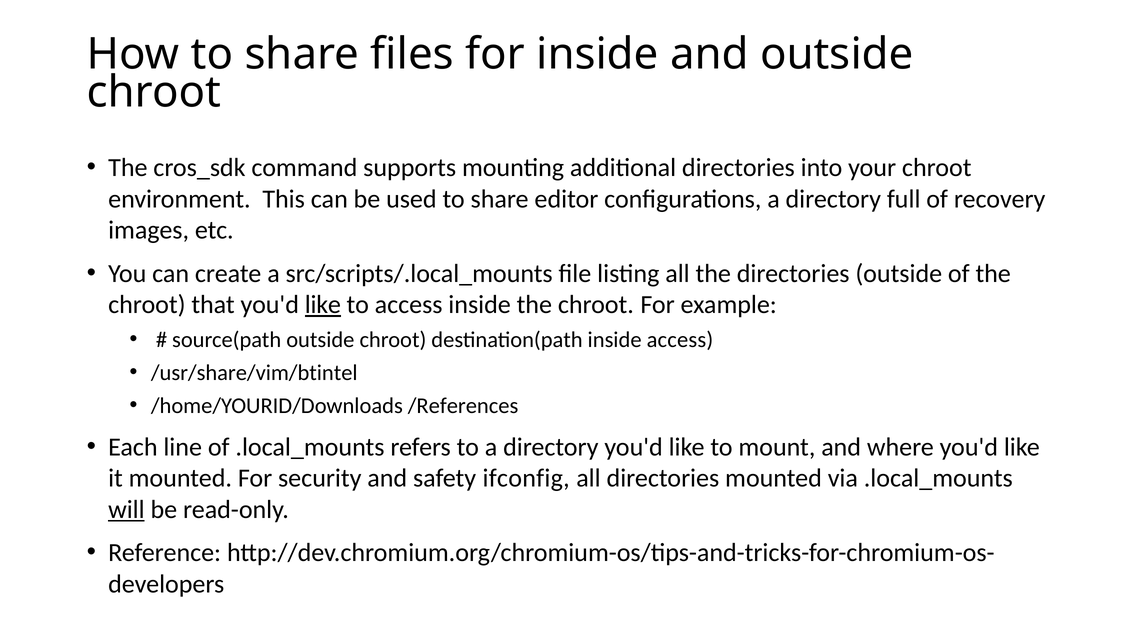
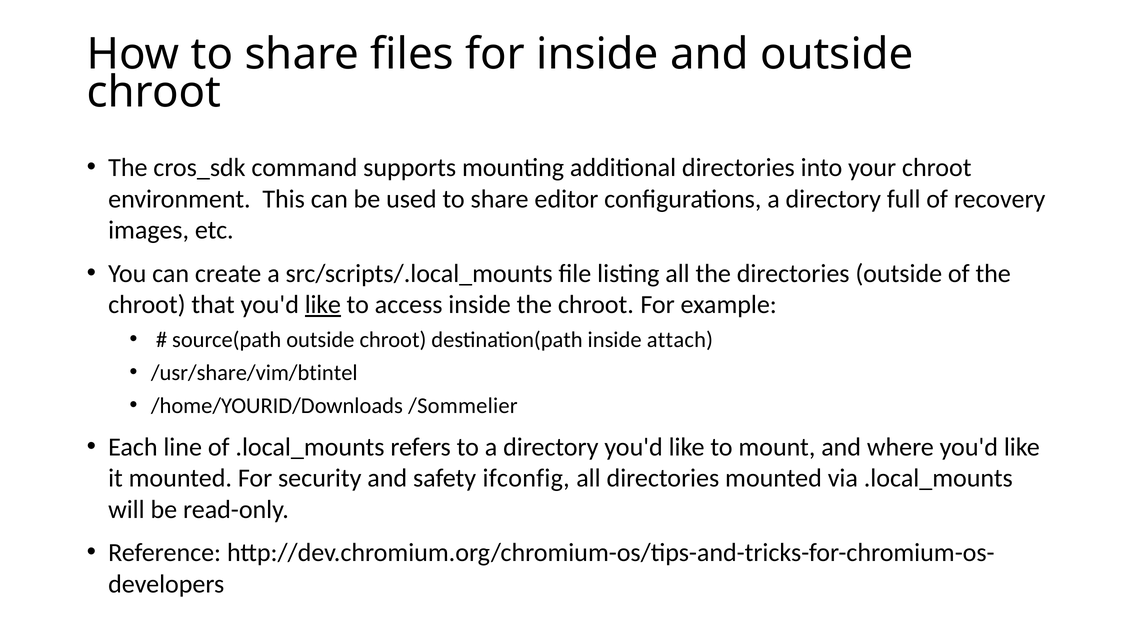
inside access: access -> attach (680, 339)
/References: /References -> /Sommelier (463, 405)
will underline: present -> none (126, 509)
